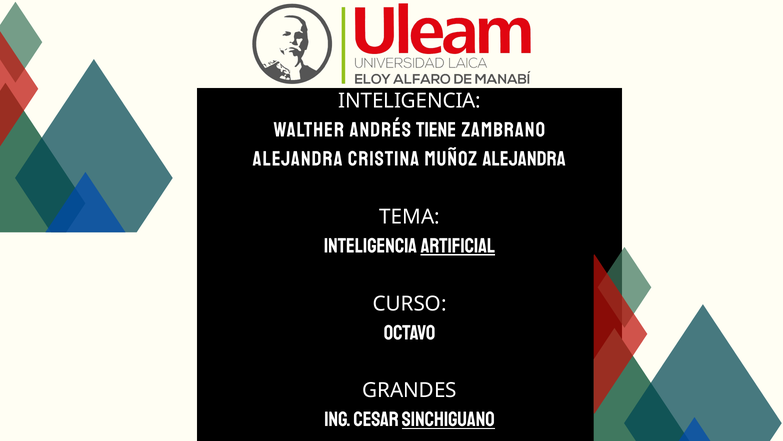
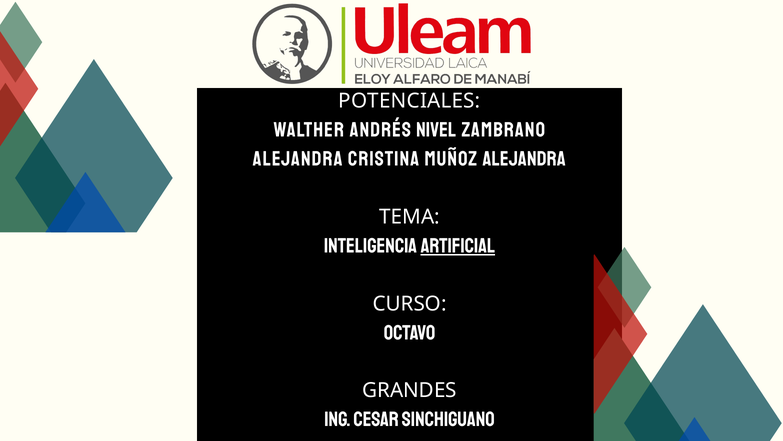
INTELIGENCIA: INTELIGENCIA -> POTENCIALES (409, 101)
Tiene: Tiene -> Nivel (436, 130)
SINCHIGUANO underline: present -> none (448, 419)
